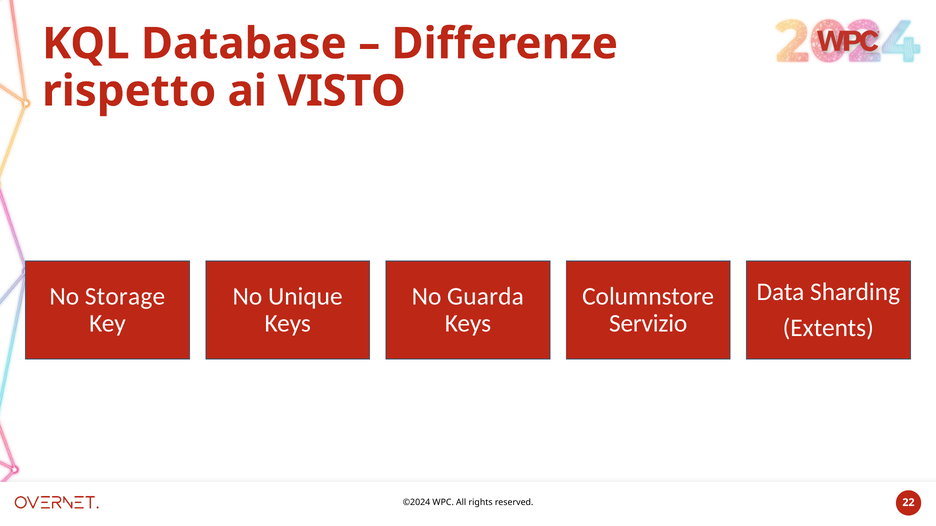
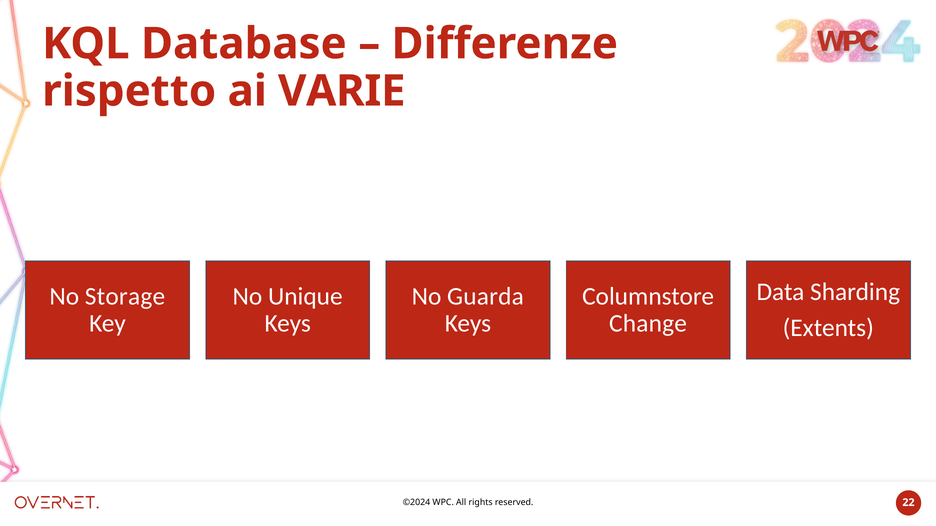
VISTO: VISTO -> VARIE (342, 91)
Servizio: Servizio -> Change (648, 324)
